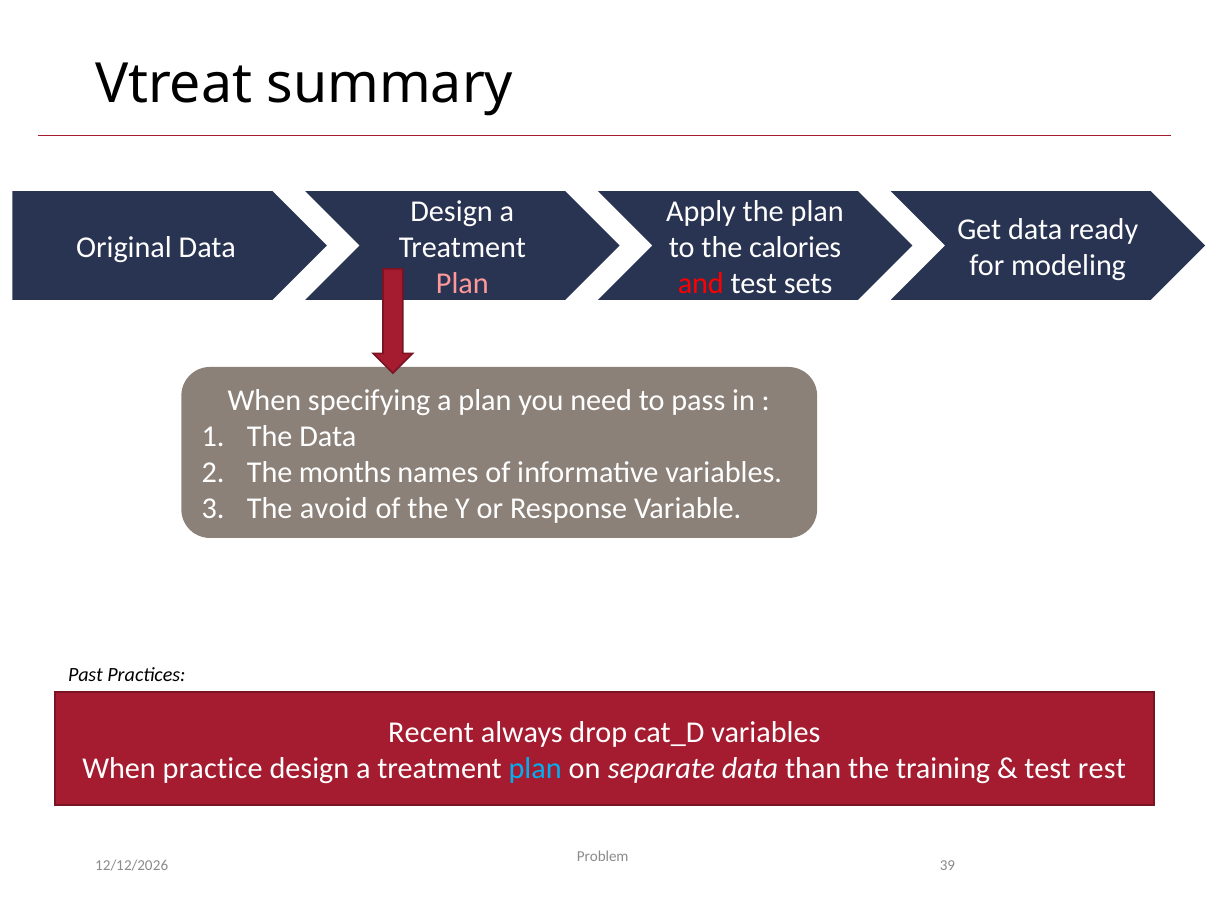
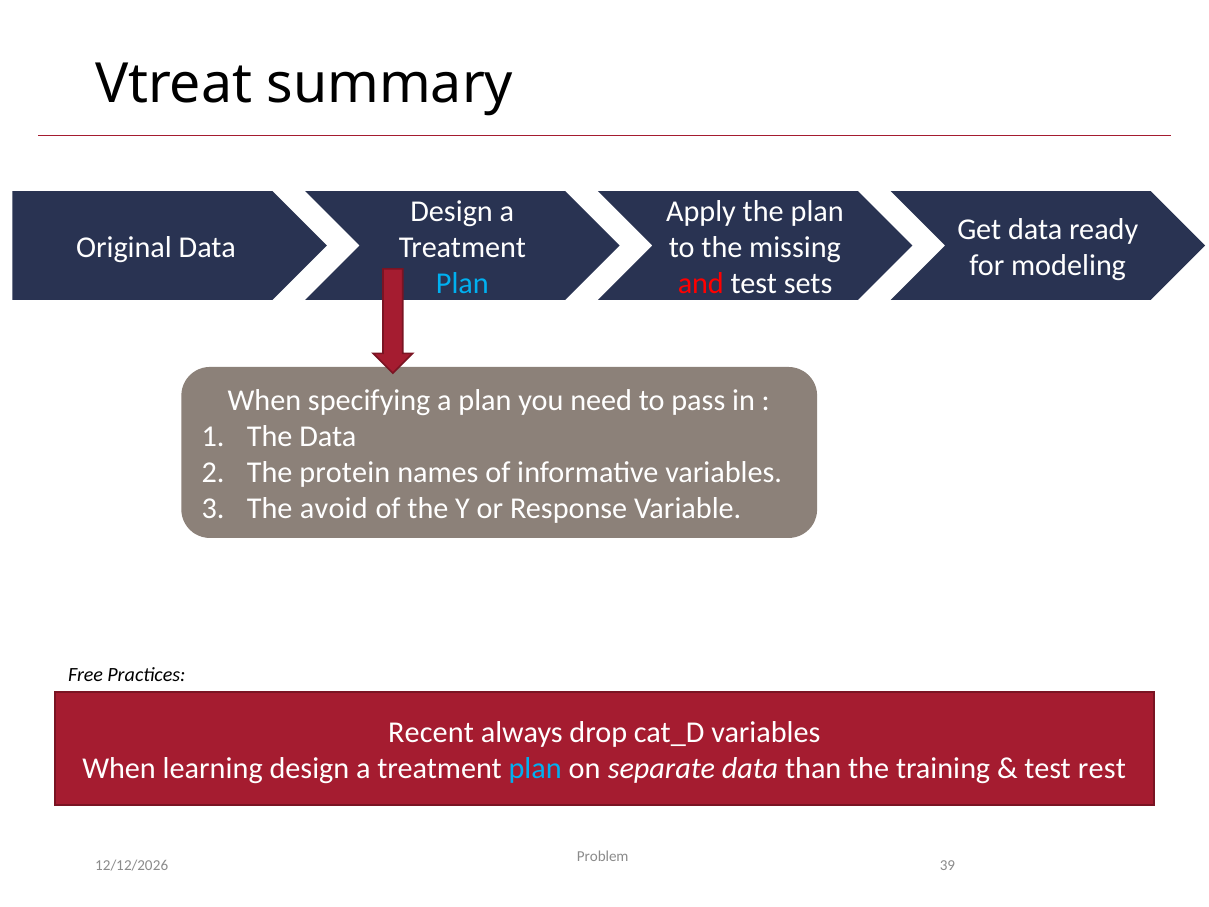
calories: calories -> missing (795, 248)
Plan colour: pink -> light blue (462, 284)
months: months -> protein (345, 473)
Past: Past -> Free (85, 675)
practice: practice -> learning (213, 769)
